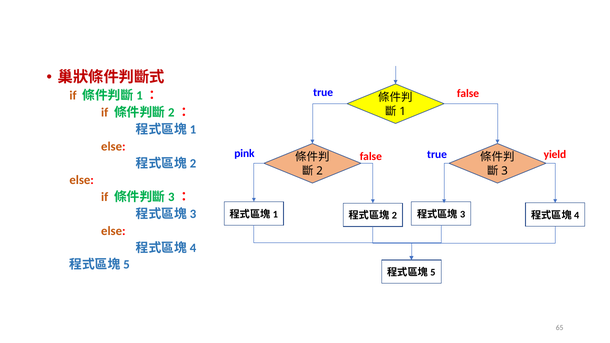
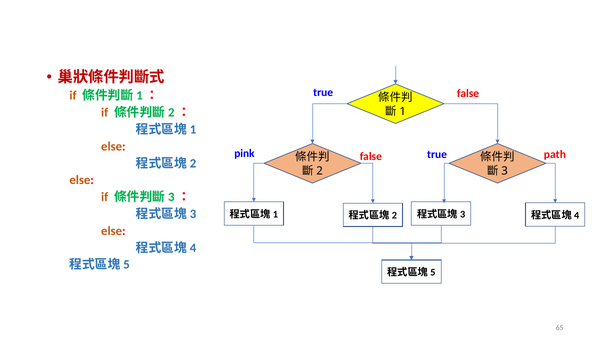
yield: yield -> path (555, 155)
